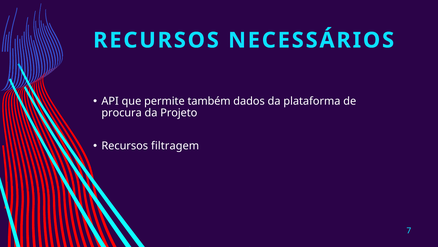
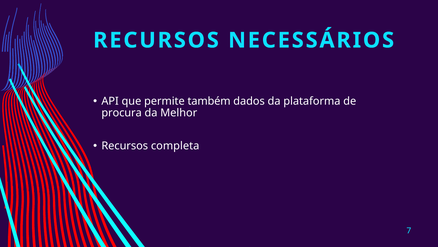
Projeto: Projeto -> Melhor (179, 113)
filtragem: filtragem -> completa (175, 146)
